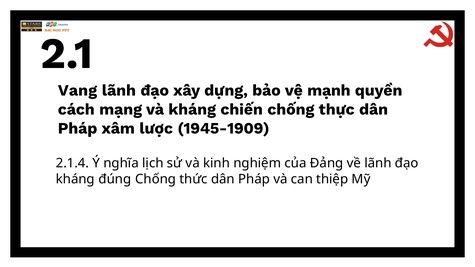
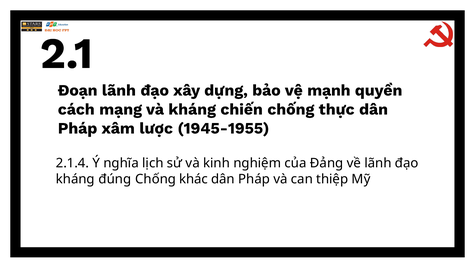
Vang: Vang -> Đoạn (78, 90)
1945-1909: 1945-1909 -> 1945-1955 (223, 128)
thức: thức -> khác (194, 179)
